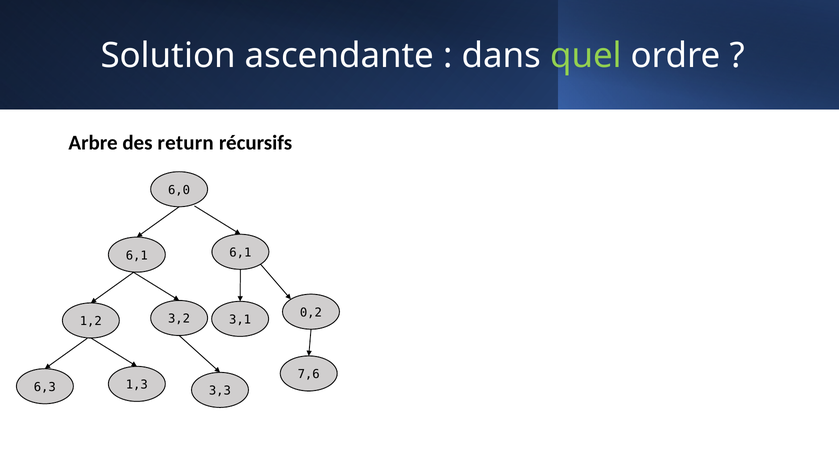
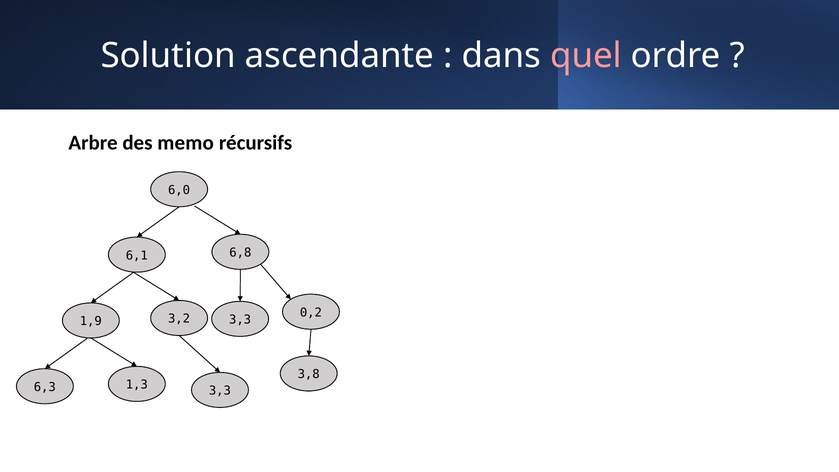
quel colour: light green -> pink (586, 56)
return: return -> memo (186, 143)
6,1: 6,1 -> 6,8 (240, 253)
3,1: 3,1 -> 3,3 (240, 320)
1,2: 1,2 -> 1,9 (91, 321)
7,6: 7,6 -> 3,8 (309, 374)
